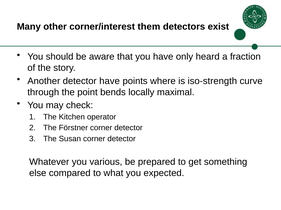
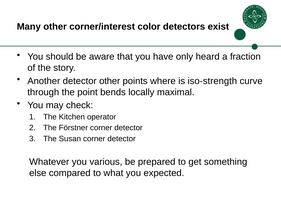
them: them -> color (149, 27)
detector have: have -> other (110, 81)
